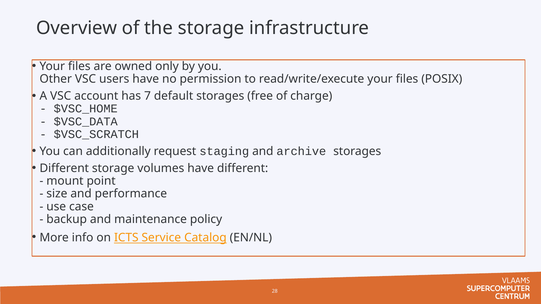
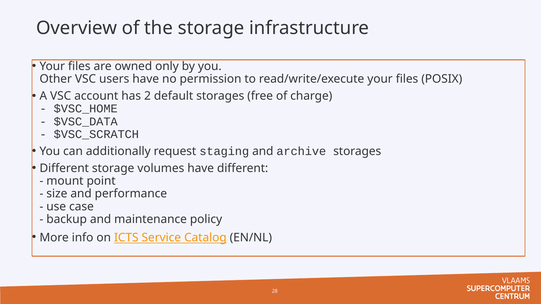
7: 7 -> 2 (147, 96)
